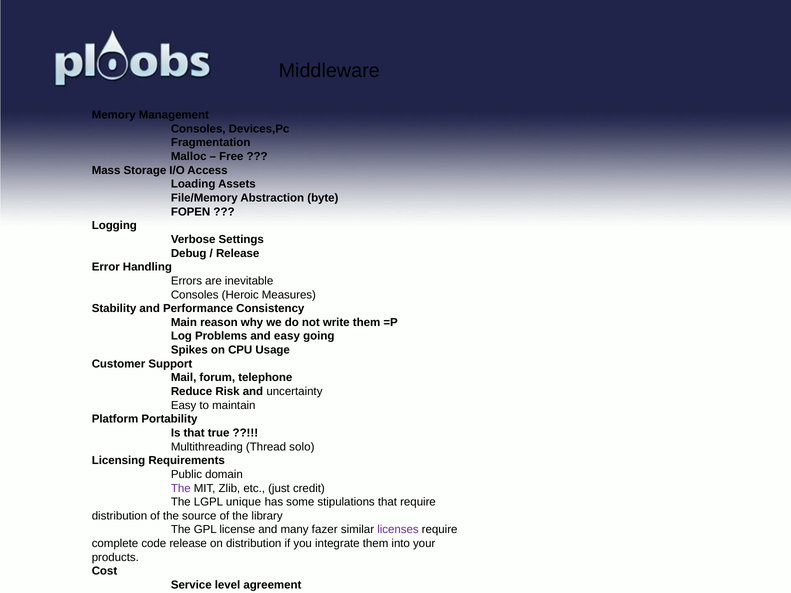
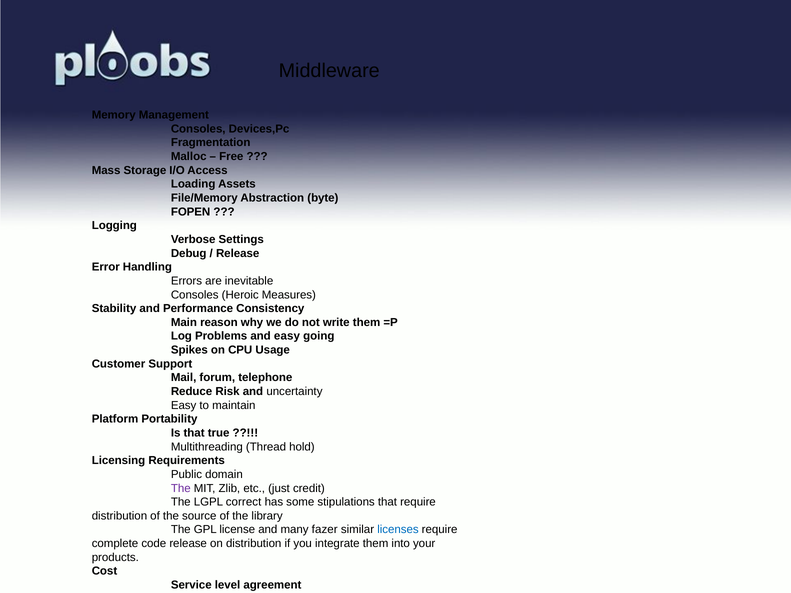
solo: solo -> hold (302, 447)
unique: unique -> correct (244, 502)
licenses colour: purple -> blue (398, 530)
